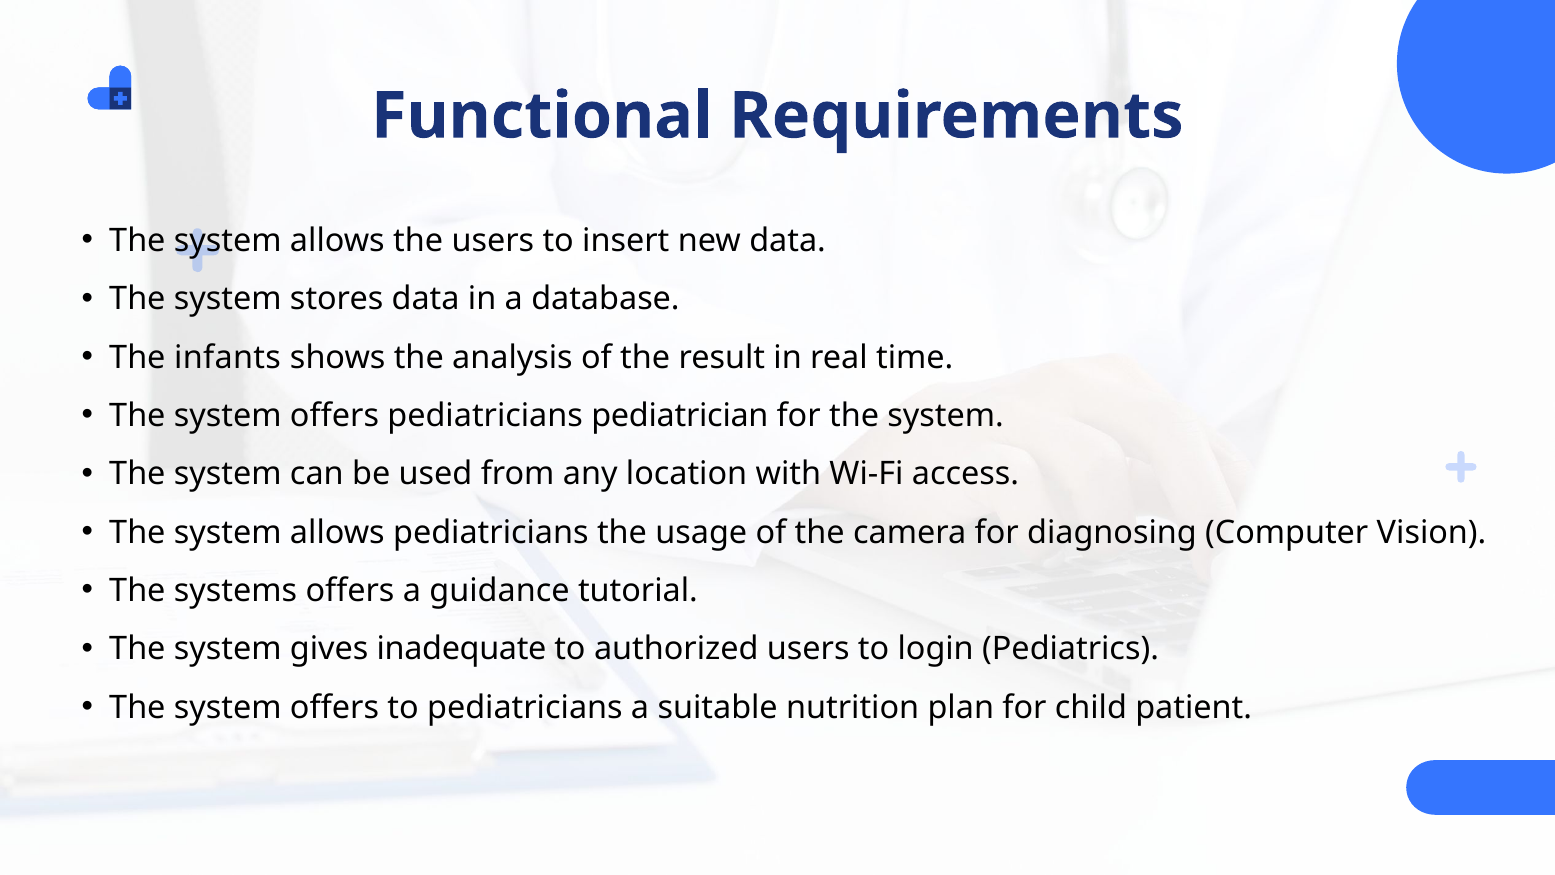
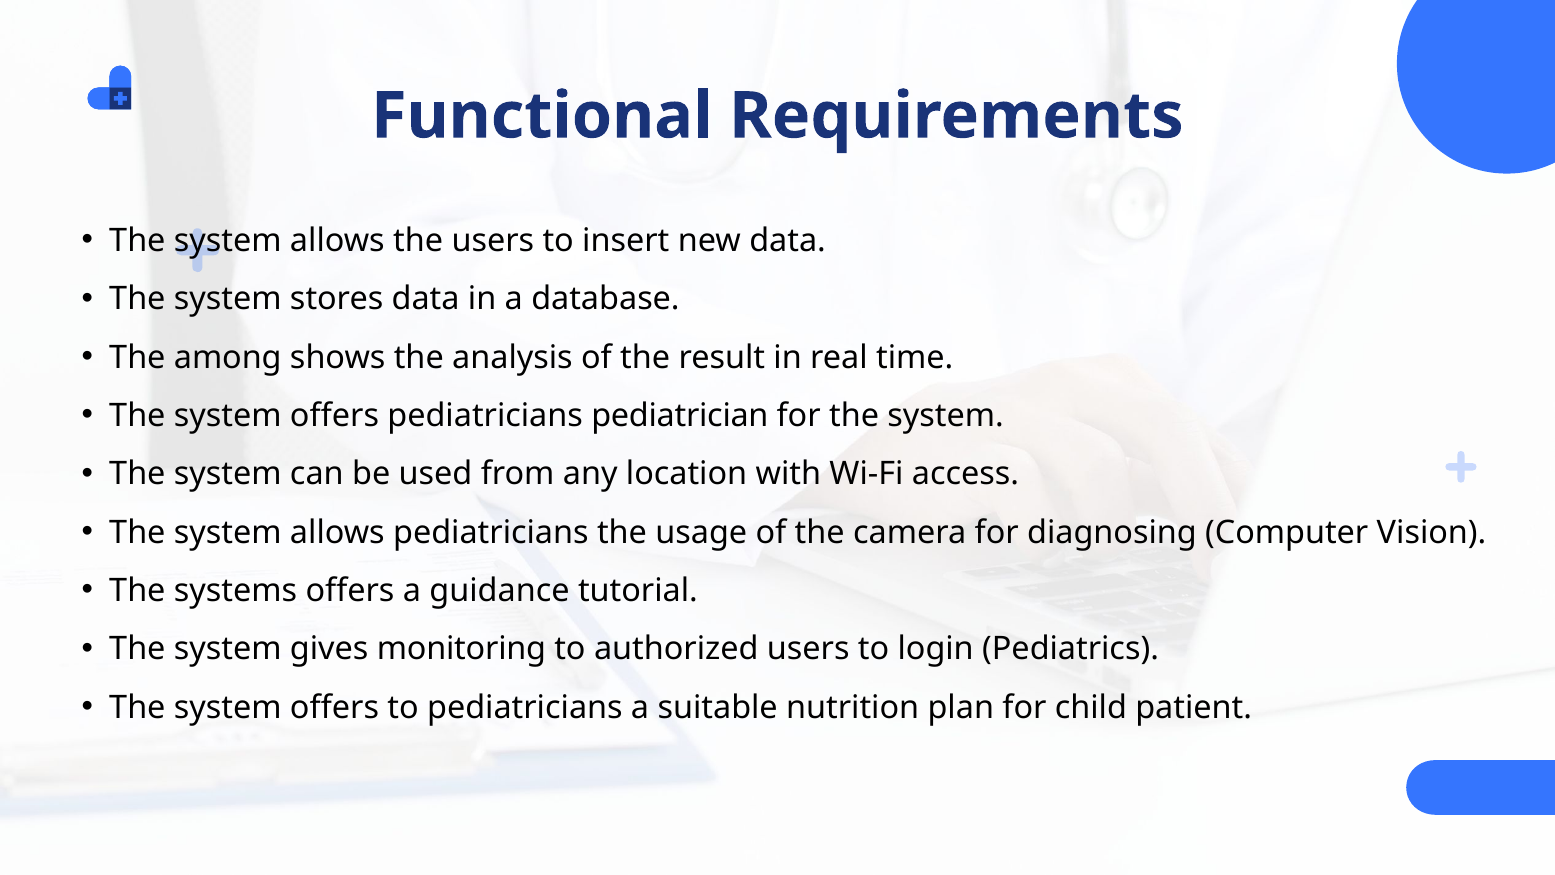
infants: infants -> among (228, 357)
inadequate: inadequate -> monitoring (461, 649)
